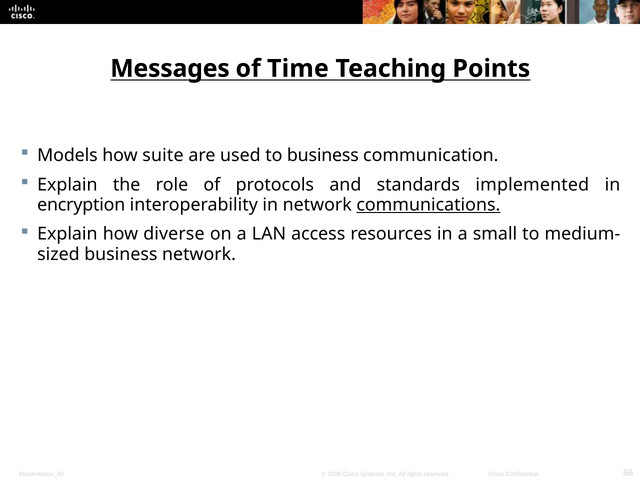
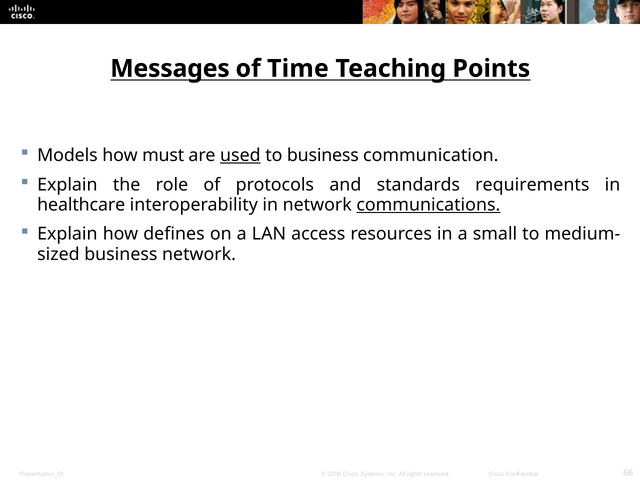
suite: suite -> must (163, 155)
used underline: none -> present (240, 155)
implemented: implemented -> requirements (532, 185)
encryption: encryption -> healthcare (81, 205)
diverse: diverse -> defines (174, 234)
